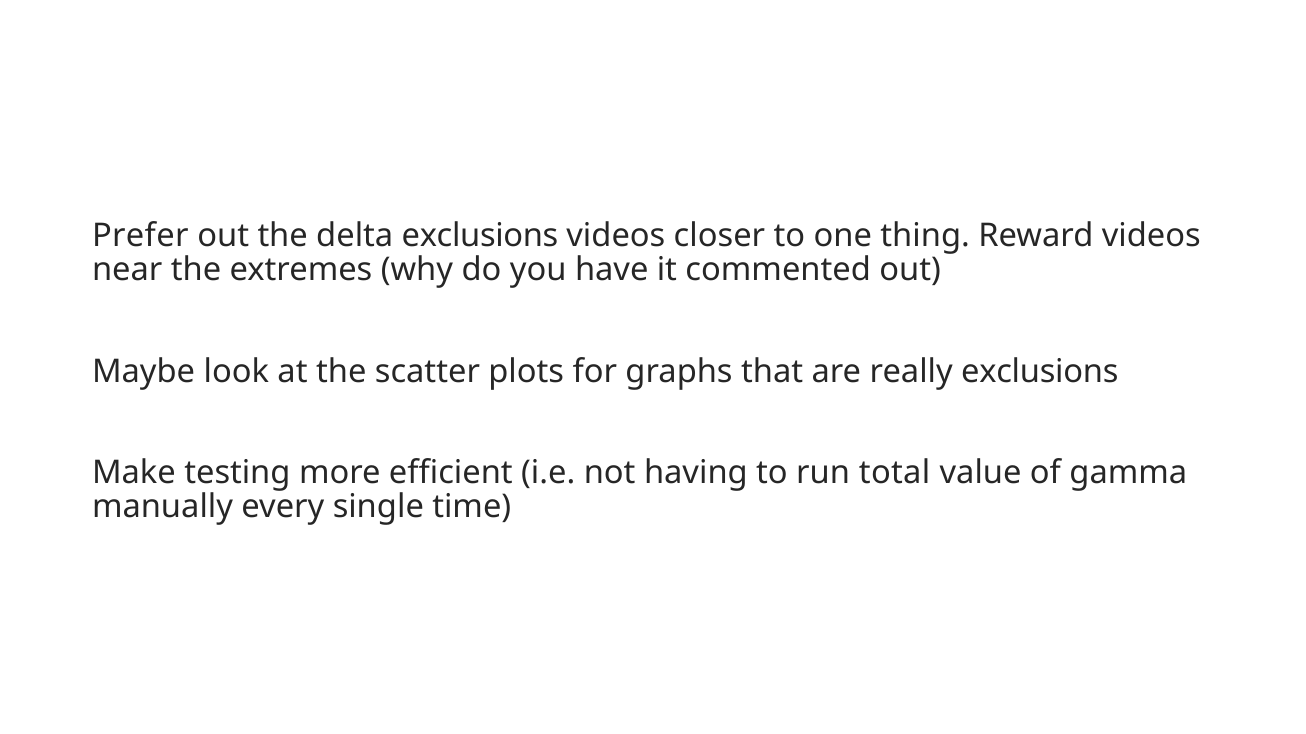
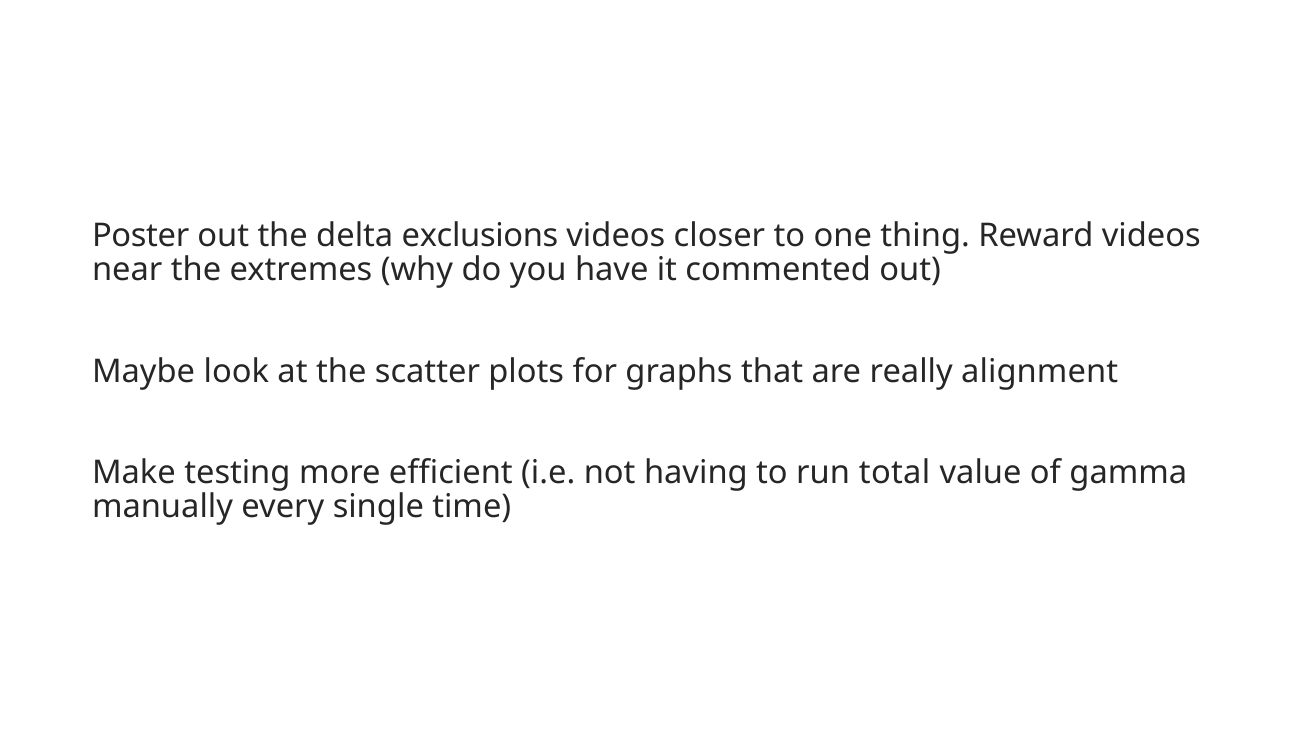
Prefer: Prefer -> Poster (141, 236)
really exclusions: exclusions -> alignment (1040, 372)
